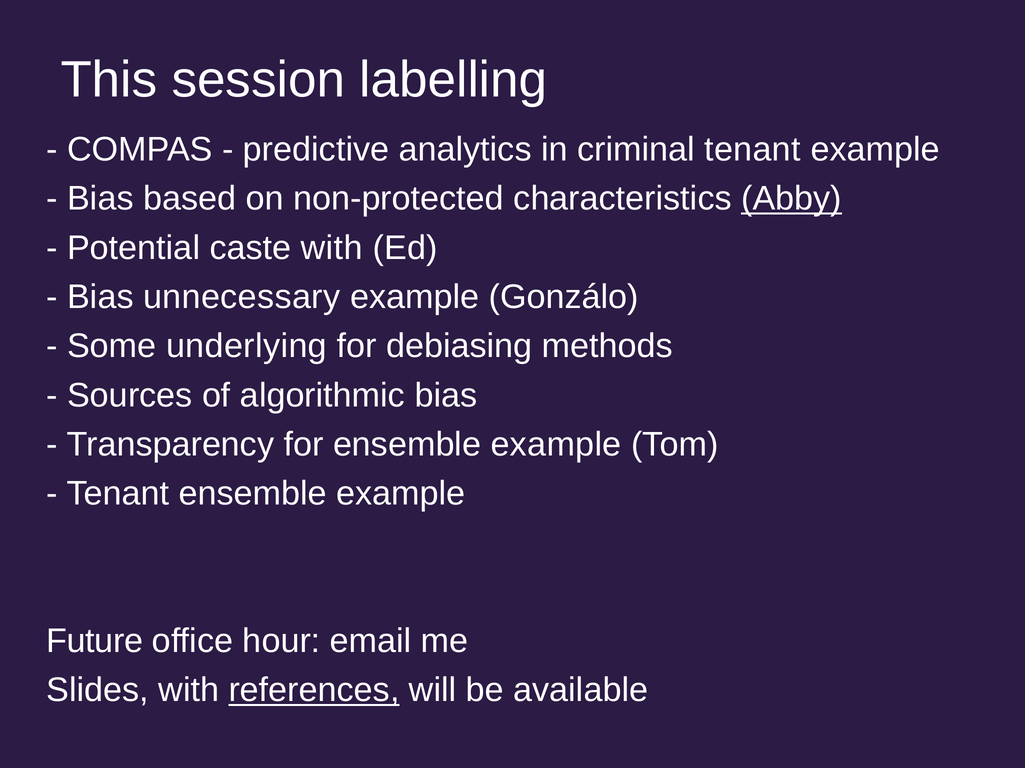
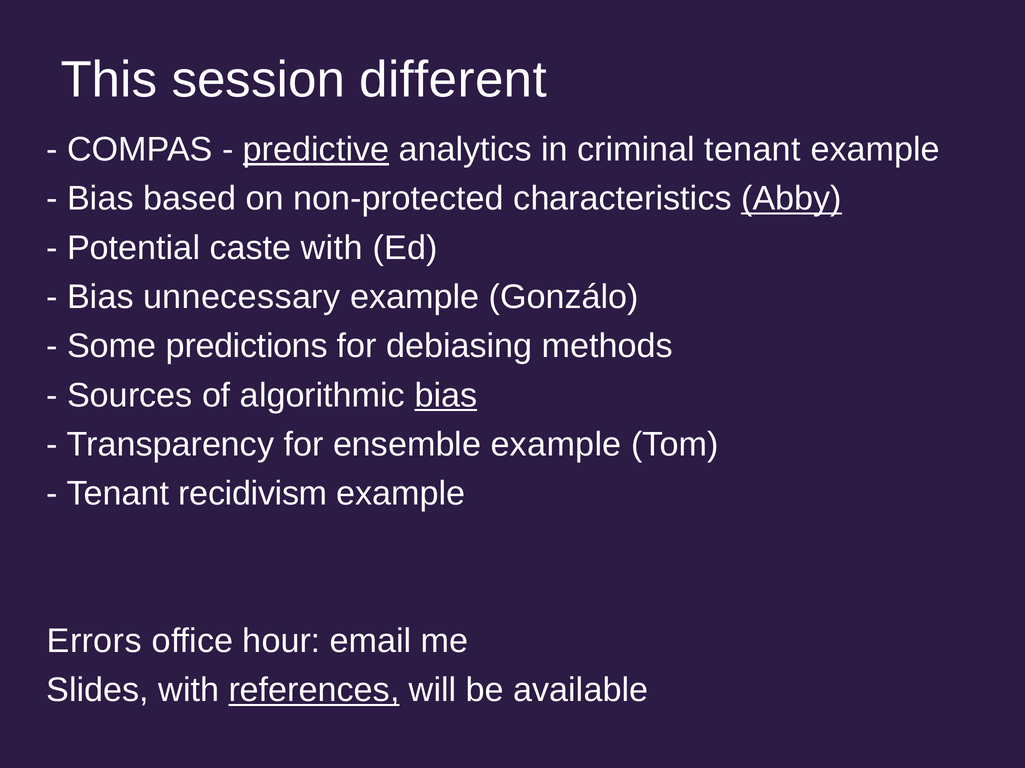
labelling: labelling -> different (453, 80)
predictive underline: none -> present (316, 150)
underlying: underlying -> predictions (247, 346)
bias underline: none -> present (446, 396)
Tenant ensemble: ensemble -> recidivism (253, 494)
Future: Future -> Errors (94, 642)
